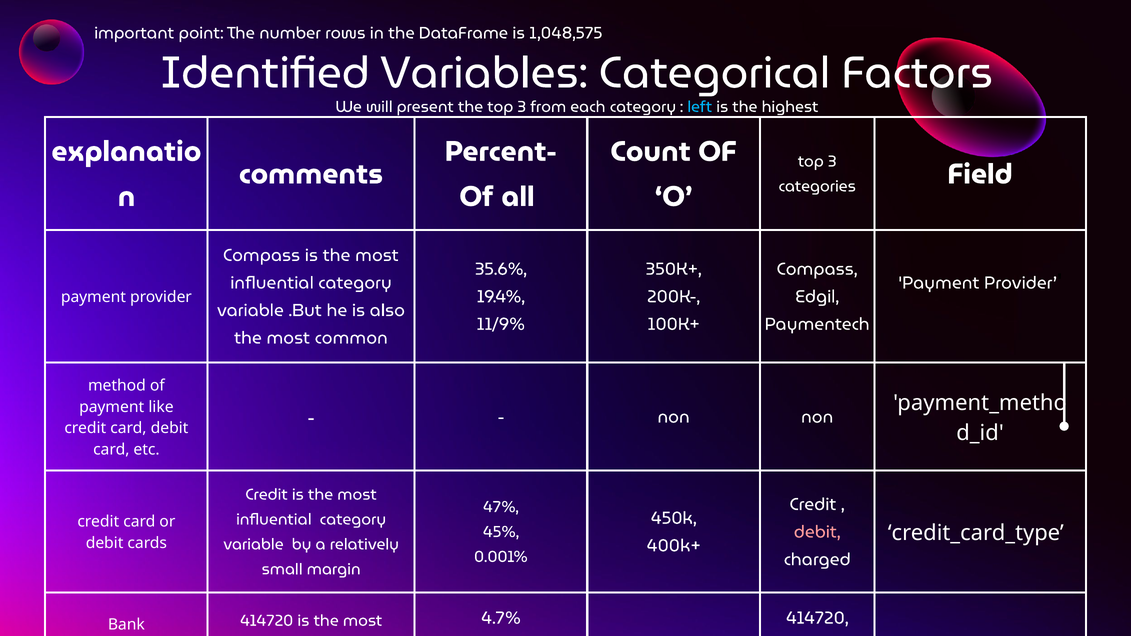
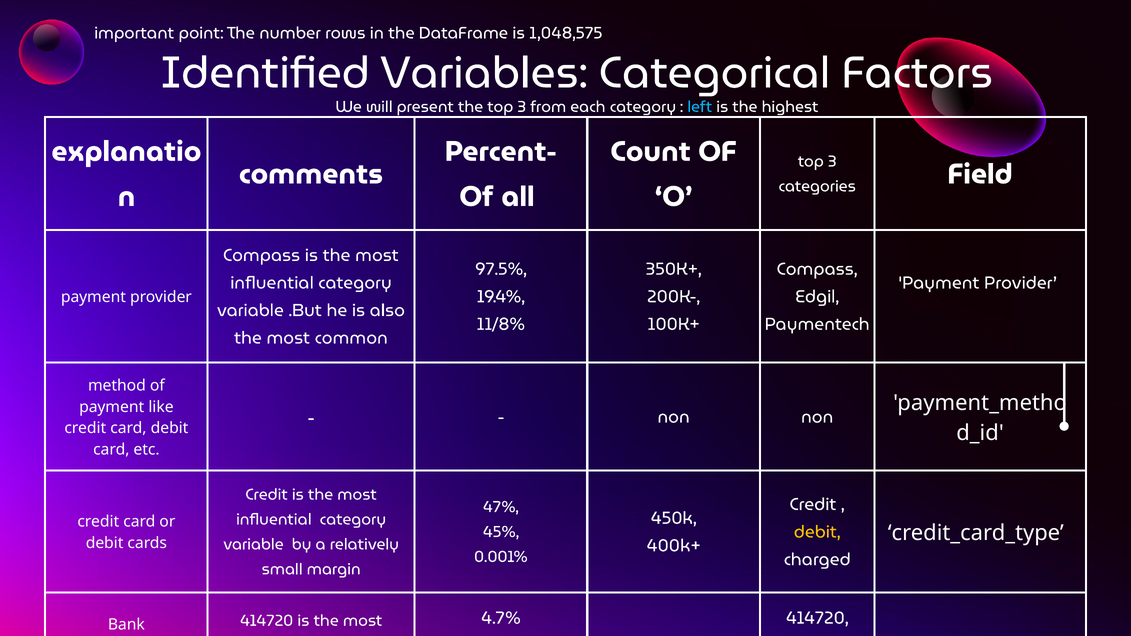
35.6%: 35.6% -> 97.5% (501, 269)
11/9%: 11/9% -> 11/8% (501, 324)
debit colour: pink -> yellow (817, 532)
